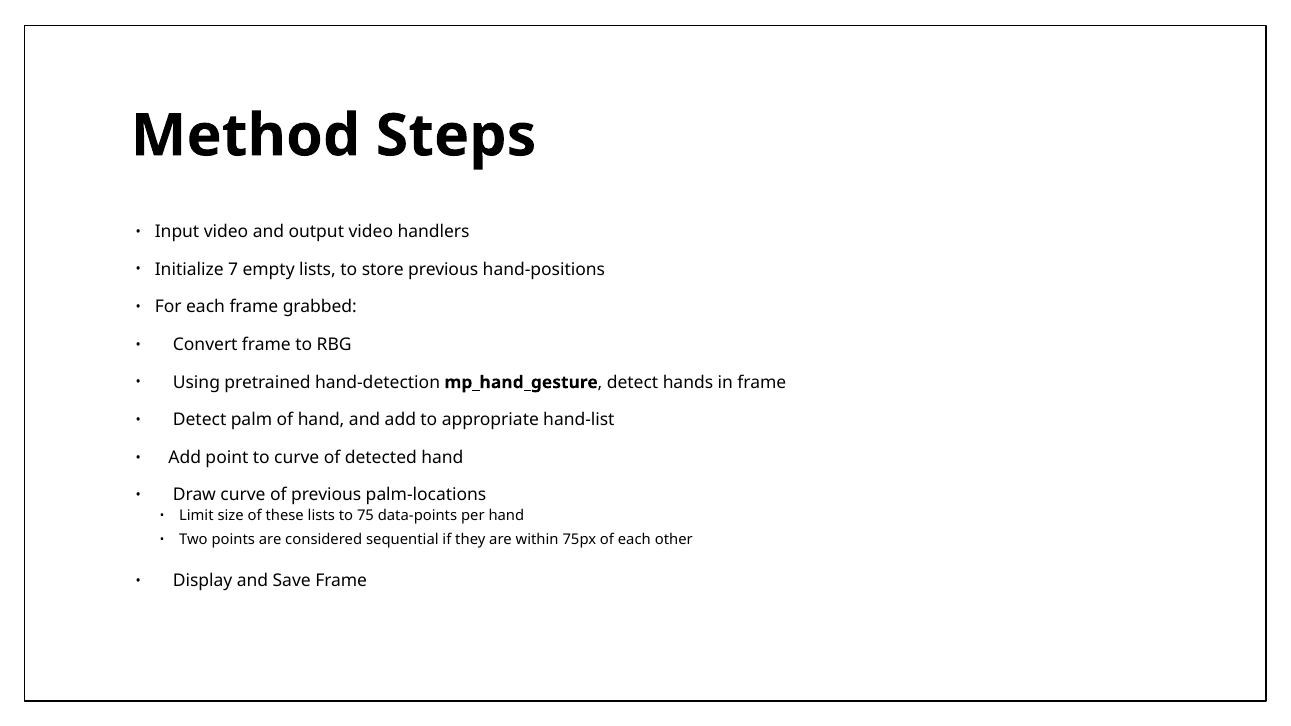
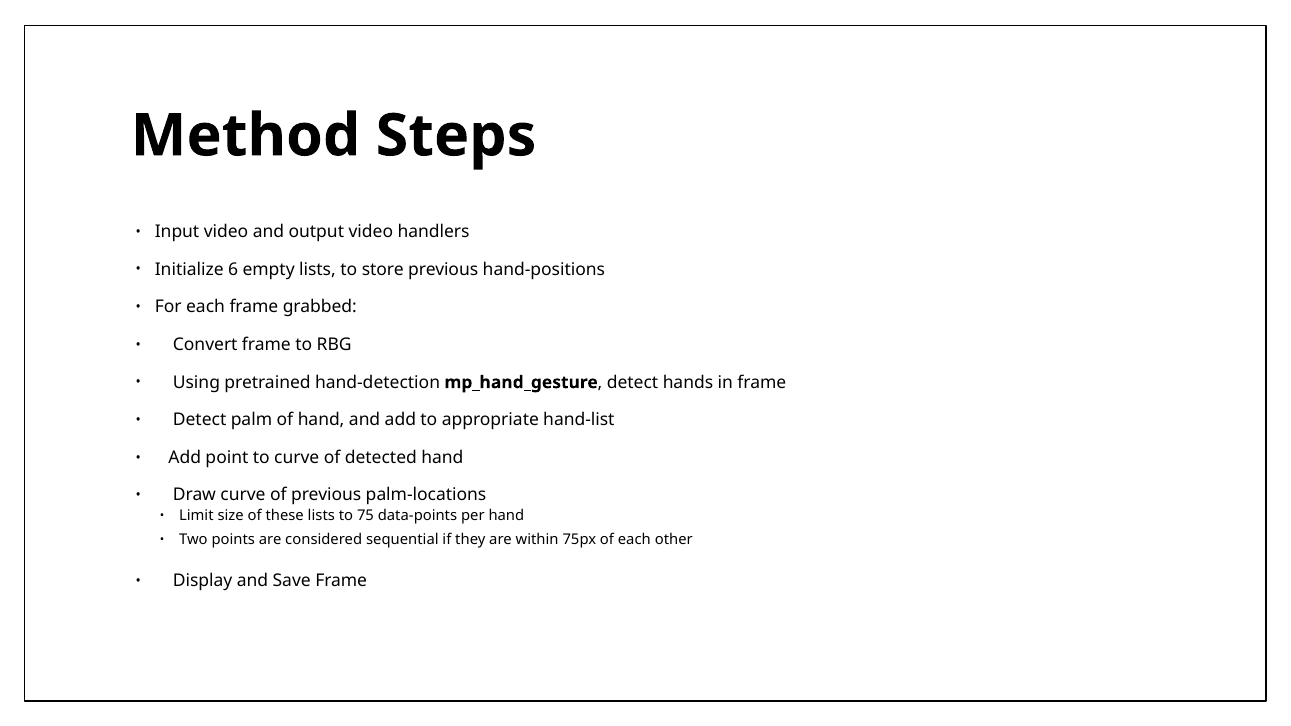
7: 7 -> 6 (233, 270)
